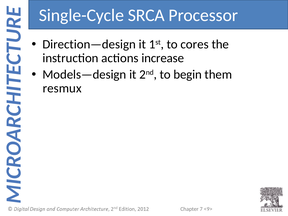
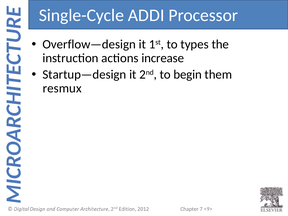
SRCA: SRCA -> ADDI (146, 15)
Direction—design: Direction—design -> Overflow—design (89, 44)
cores: cores -> types (195, 44)
Models—design: Models—design -> Startup—design (84, 75)
